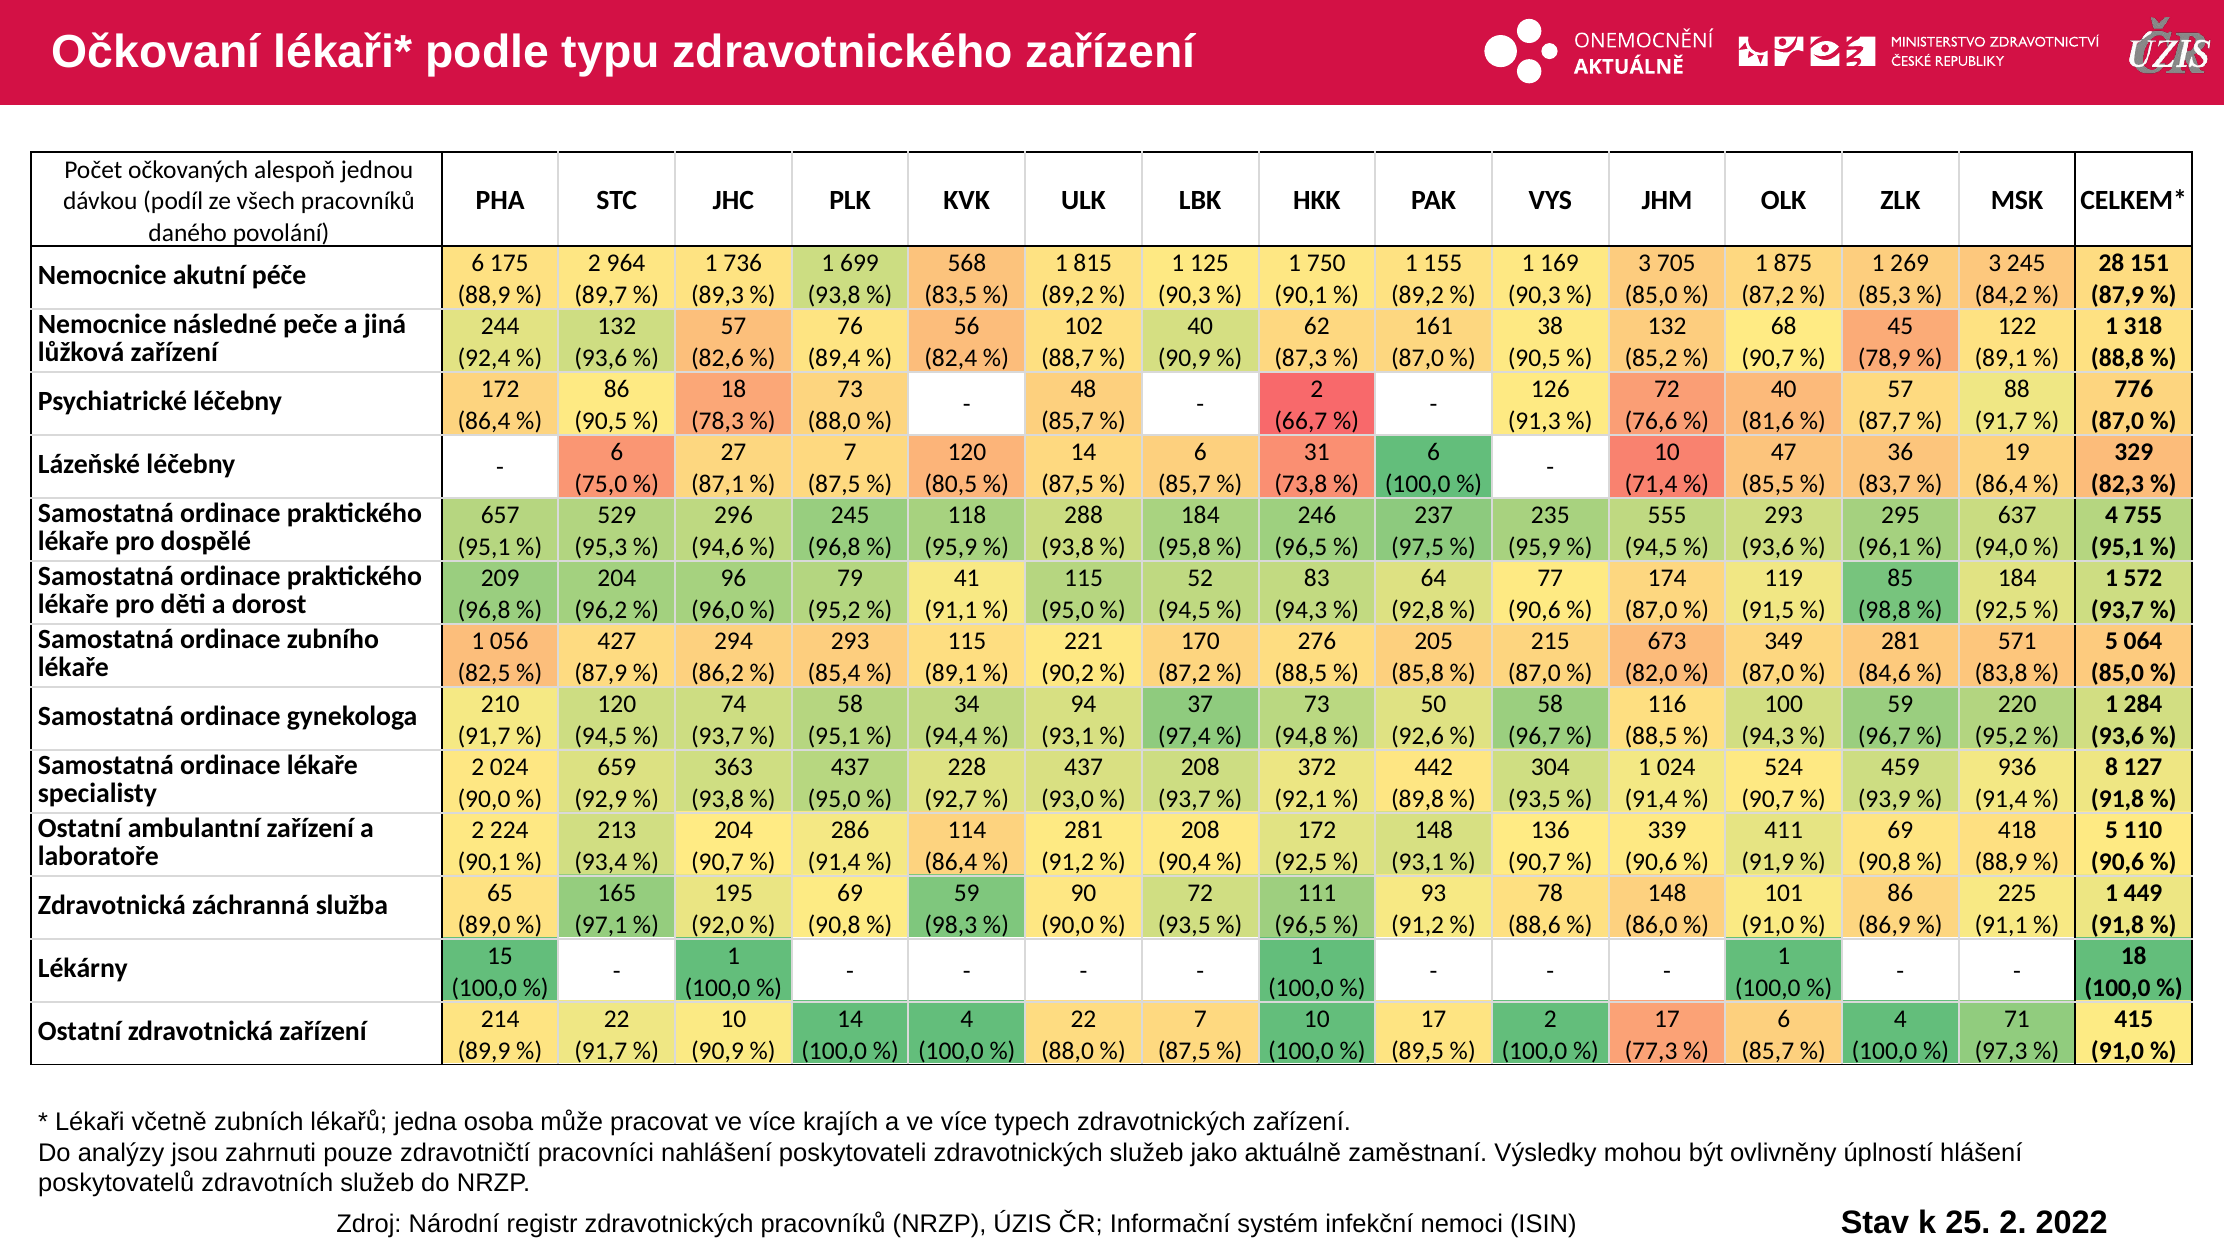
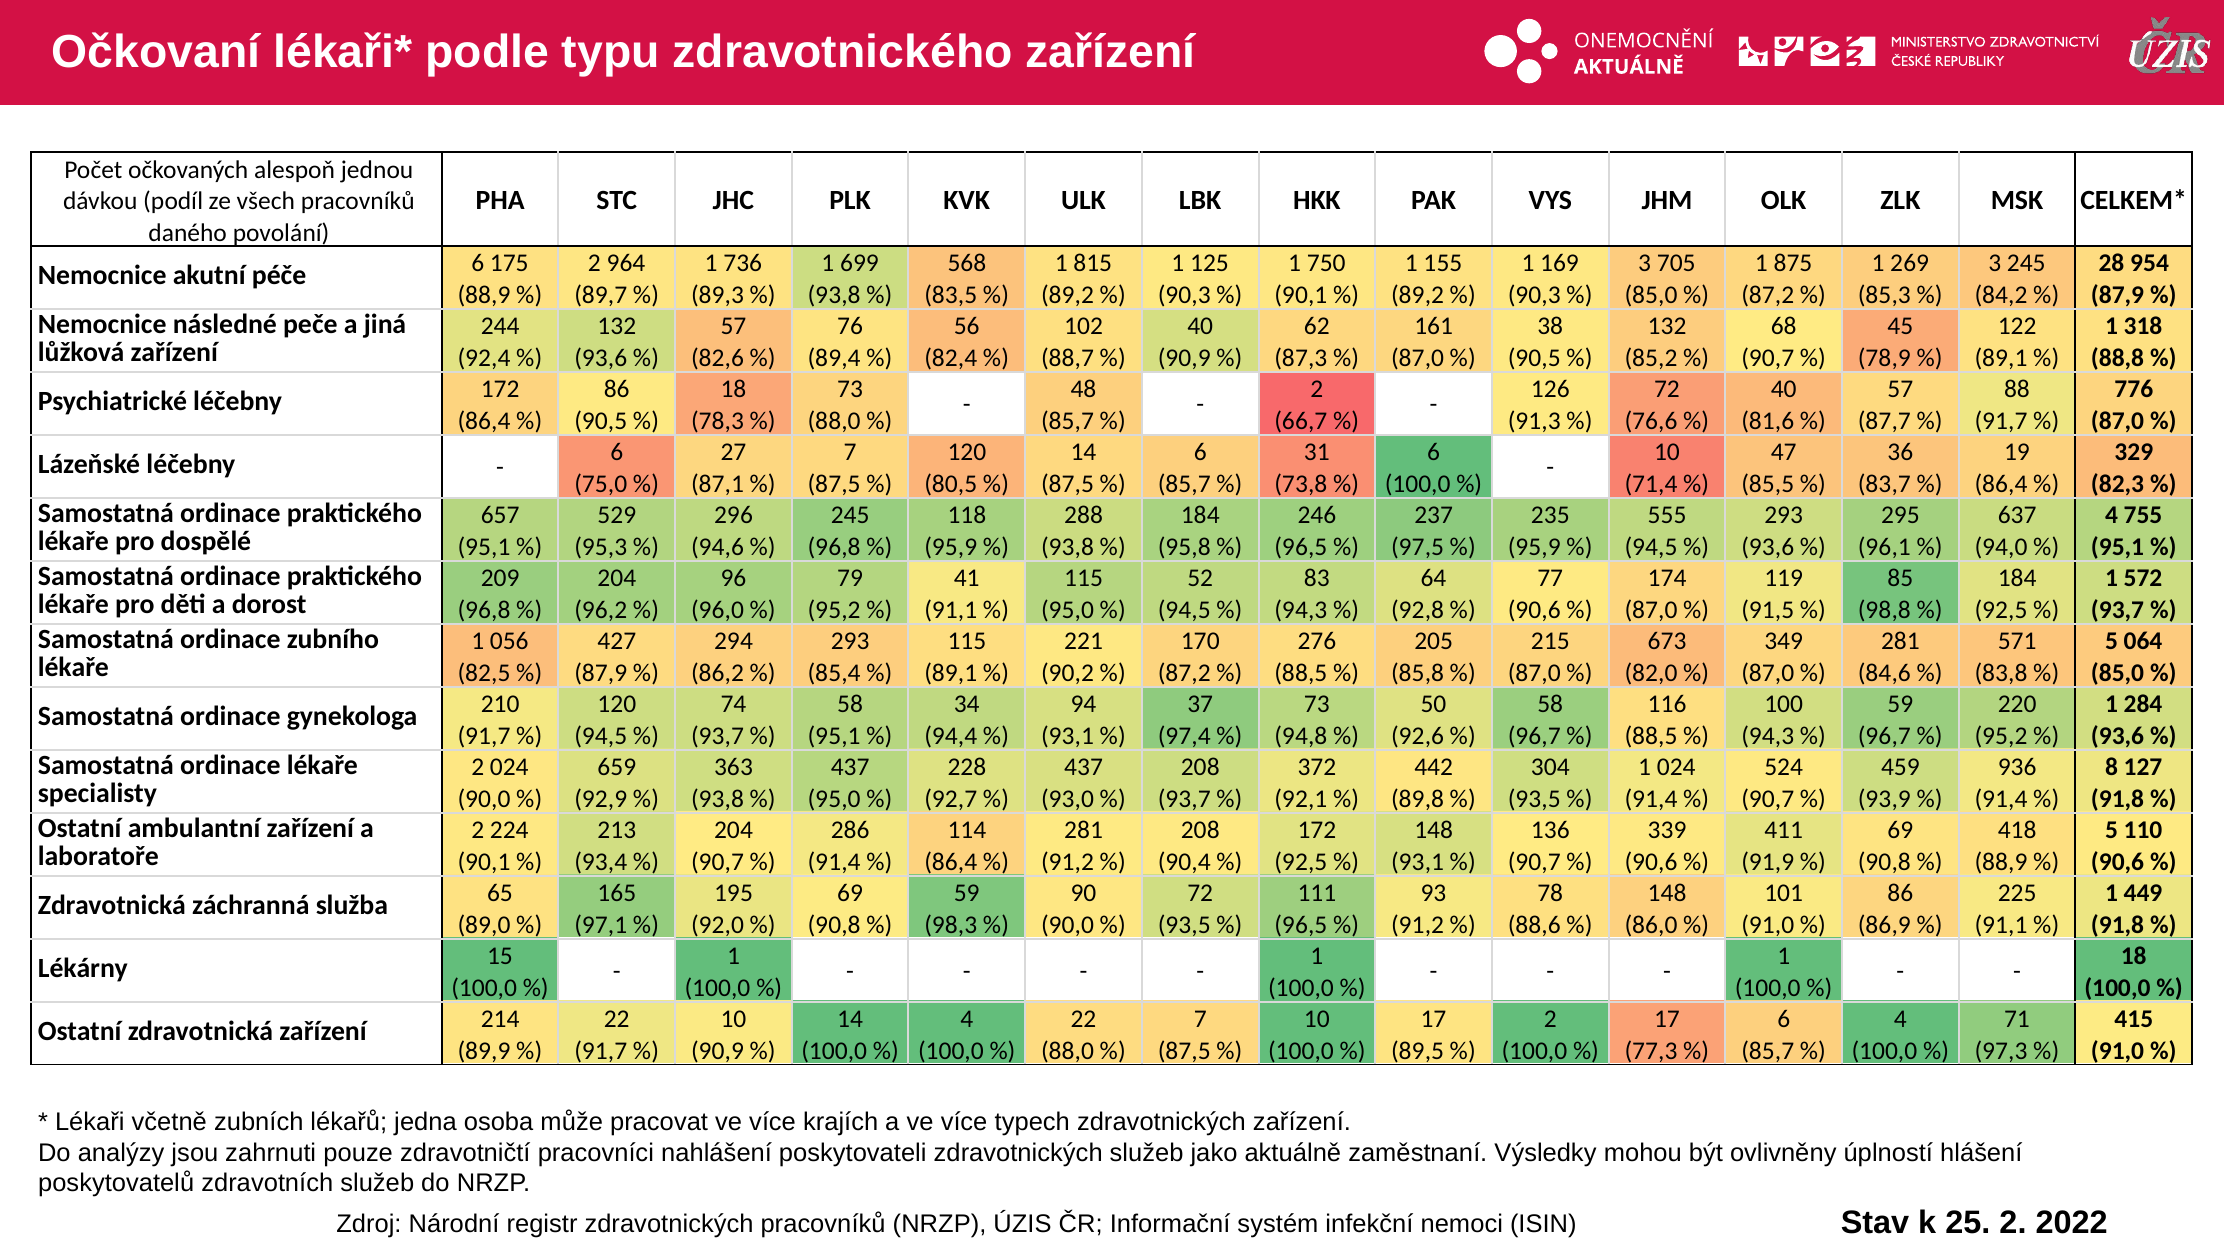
151: 151 -> 954 (2150, 264)
